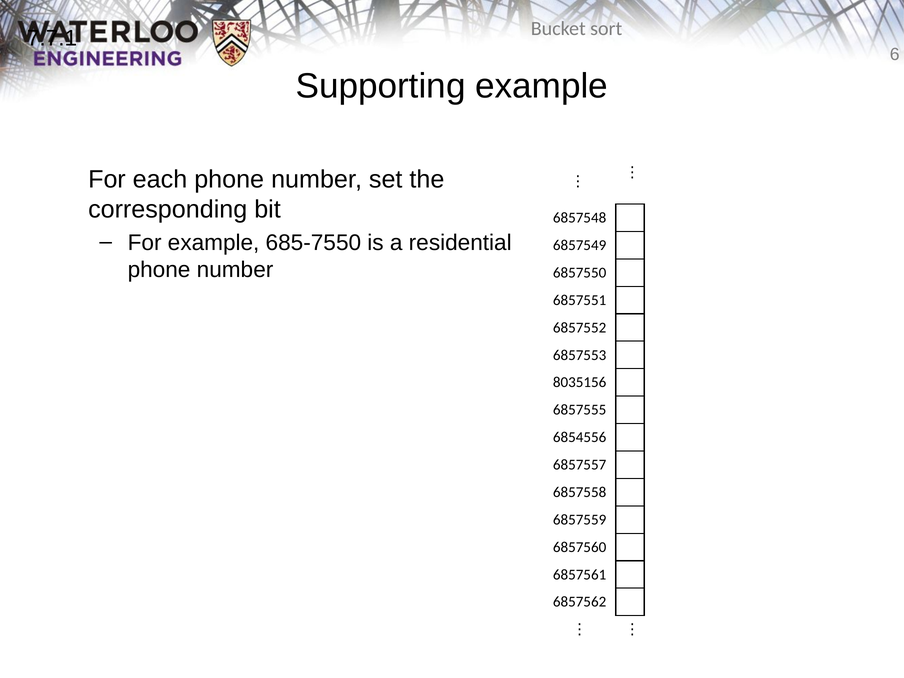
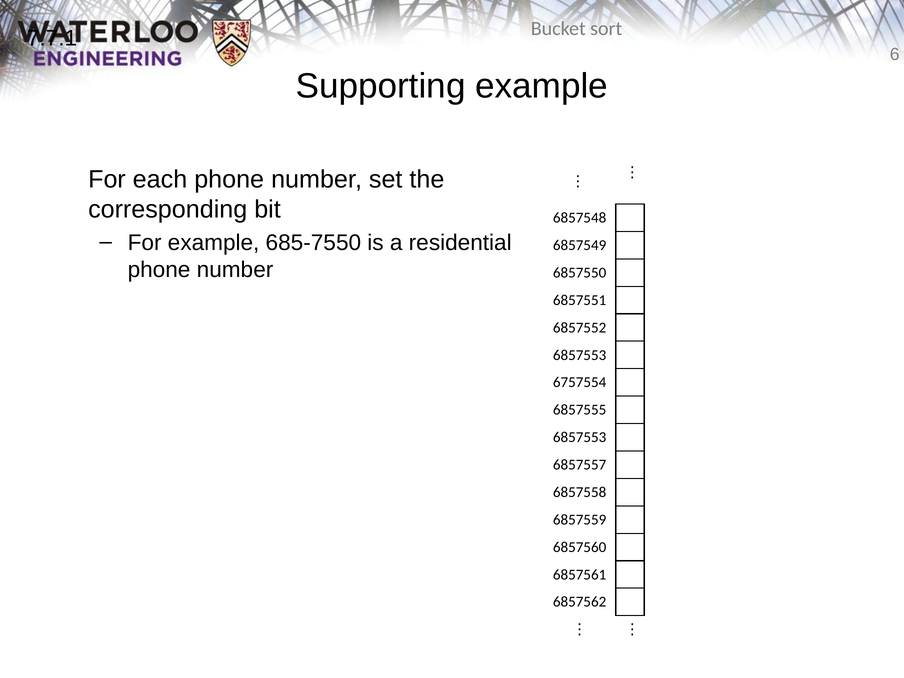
8035156: 8035156 -> 6757554 (580, 383)
6854556: 6854556 -> 6857553 (580, 437)
